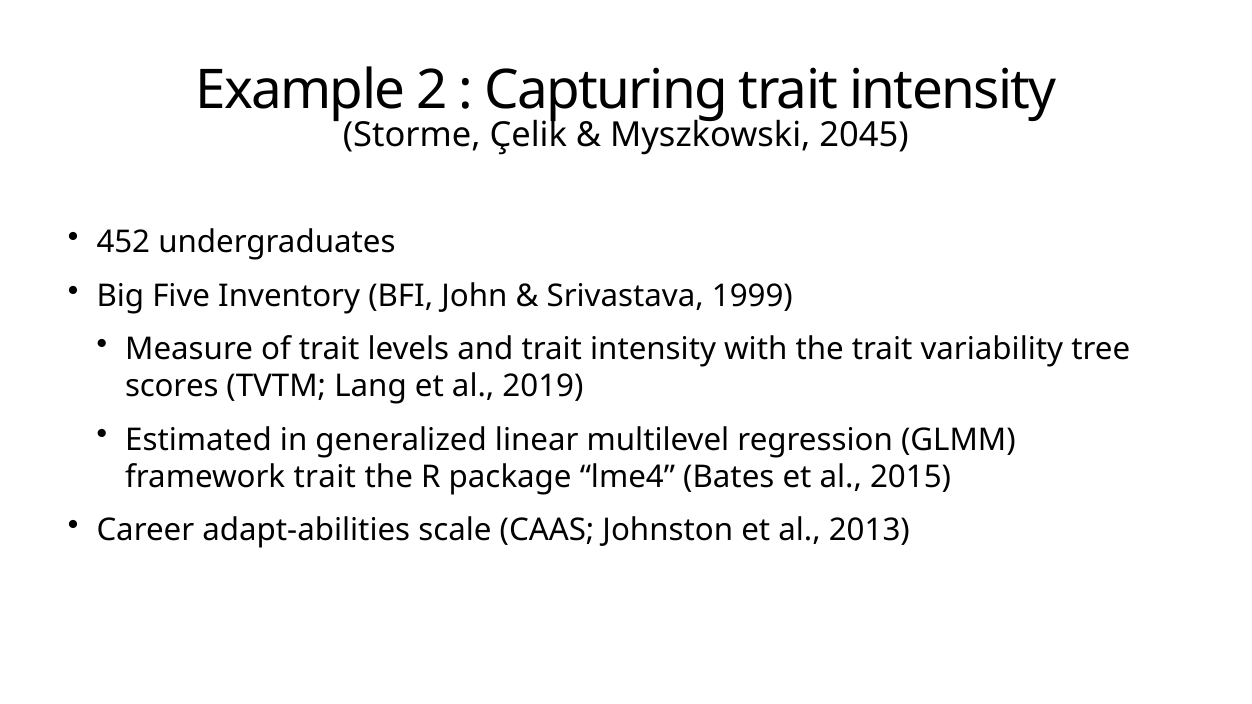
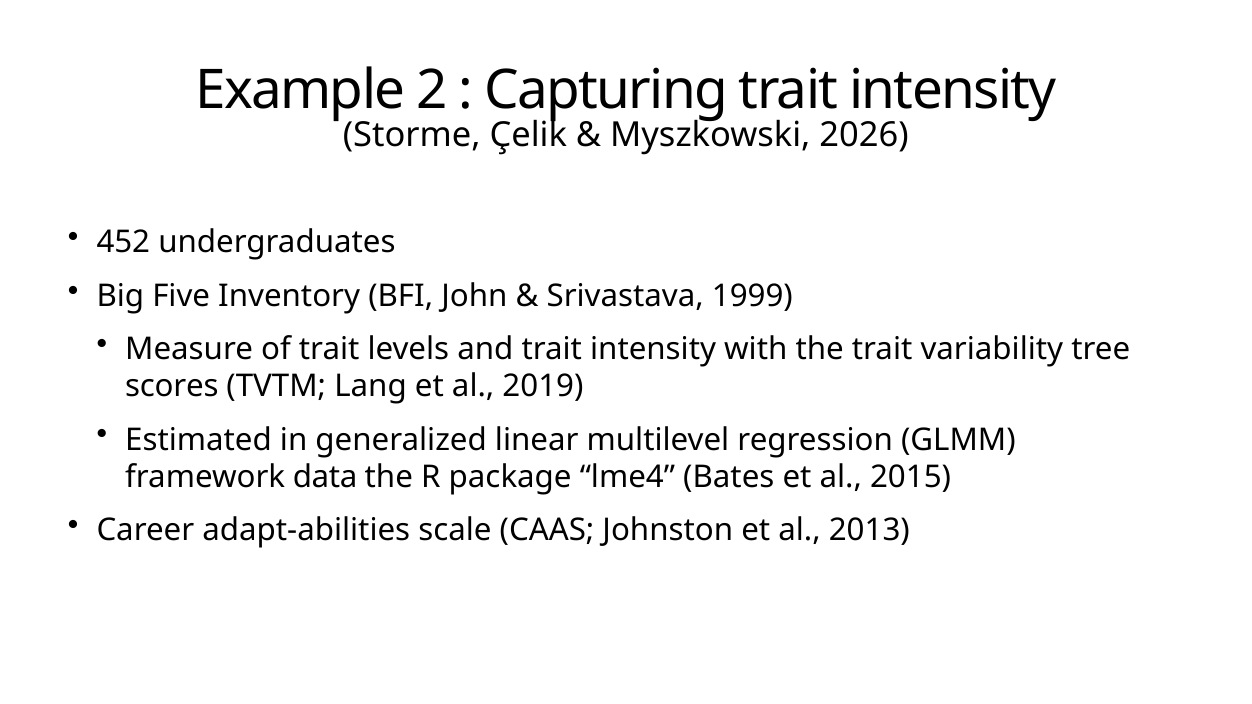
2045: 2045 -> 2026 (864, 135)
framework trait: trait -> data (325, 477)
